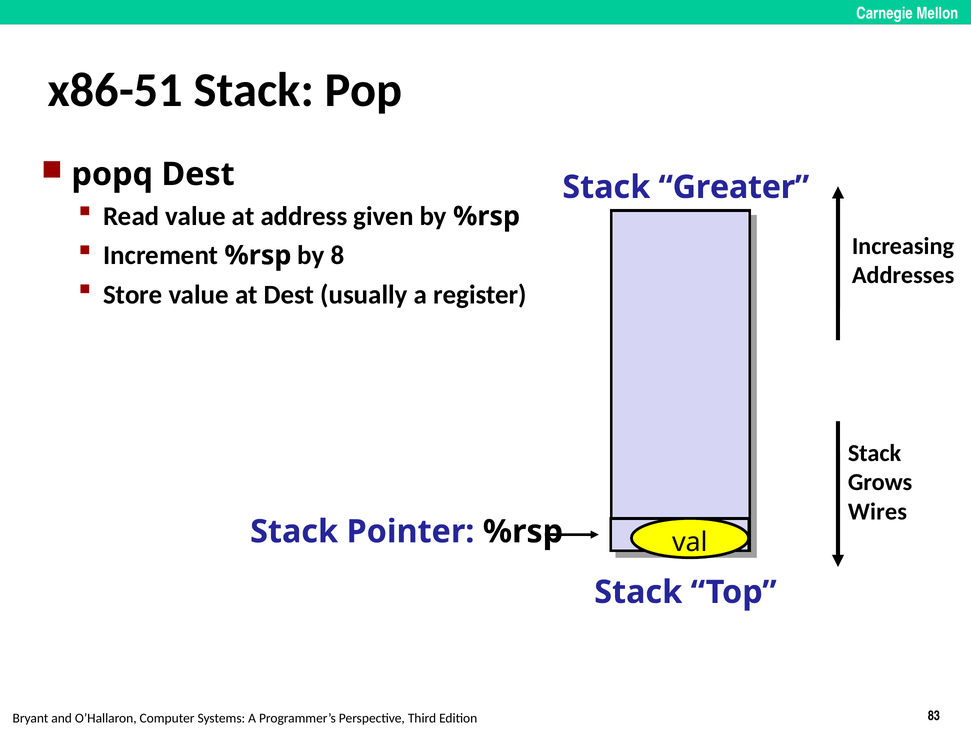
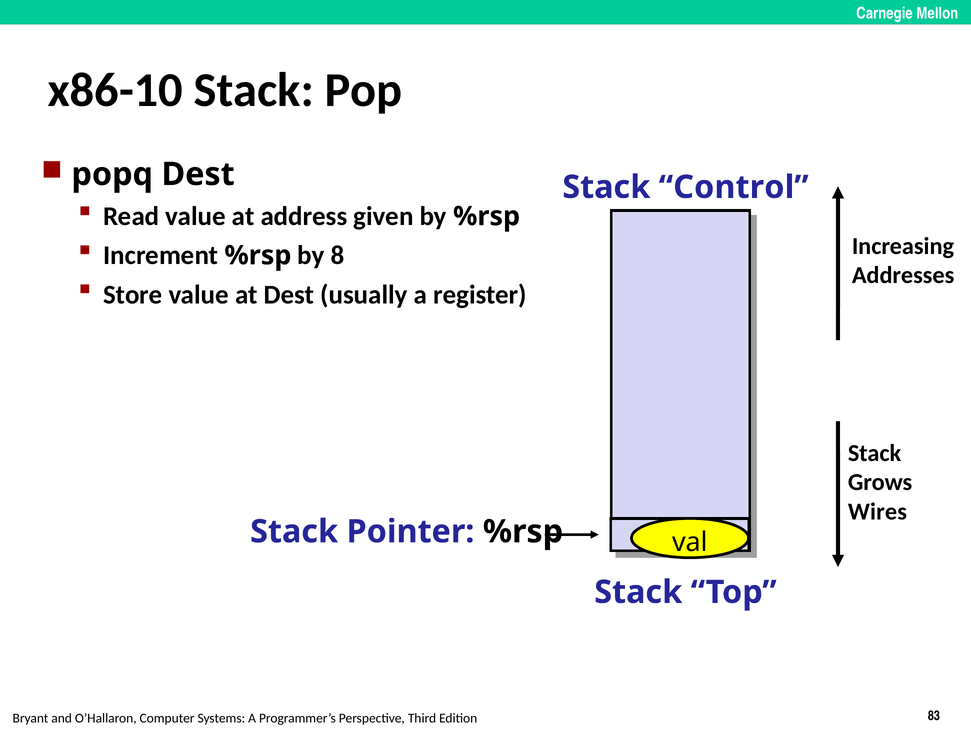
x86-51: x86-51 -> x86-10 (115, 90)
Greater: Greater -> Control (734, 187)
